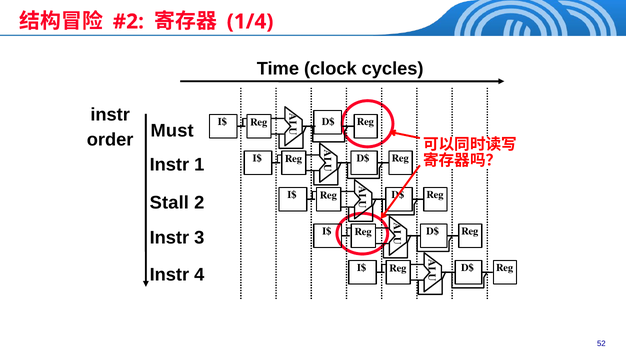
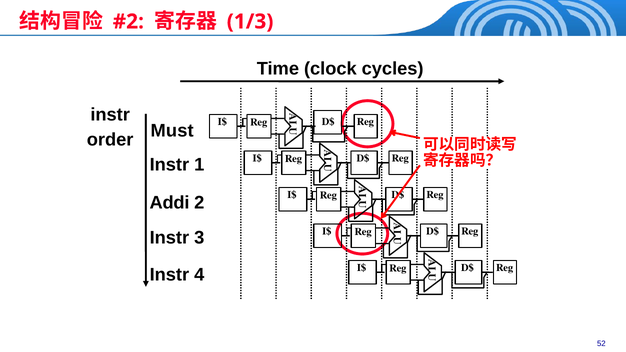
1/4: 1/4 -> 1/3 (250, 22)
Stall: Stall -> Addi (169, 203)
